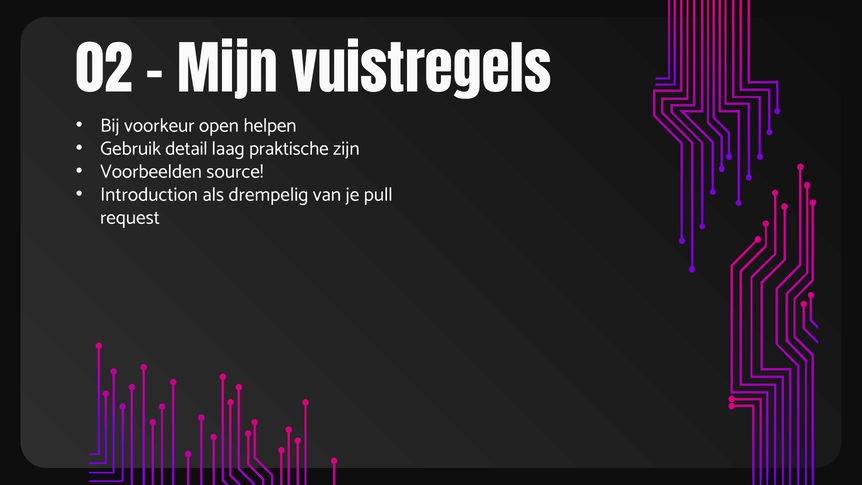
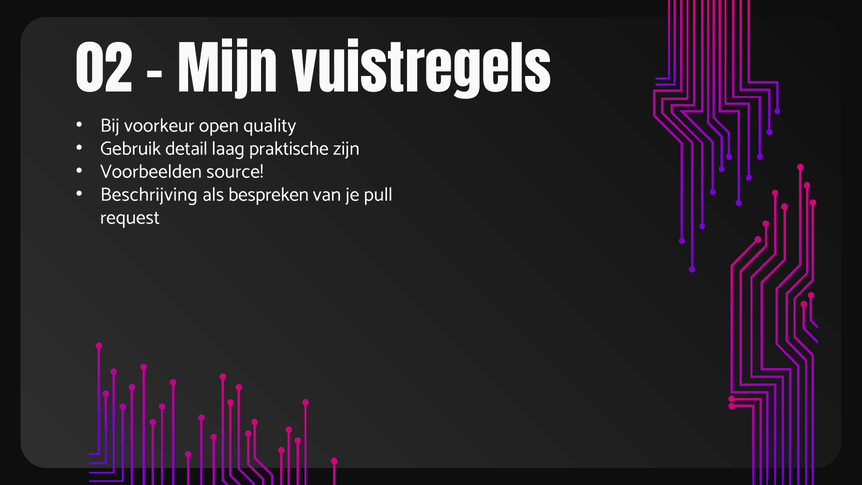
helpen: helpen -> quality (270, 125)
Introduction: Introduction -> Beschrijving (149, 194)
drempelig: drempelig -> bespreken (269, 194)
